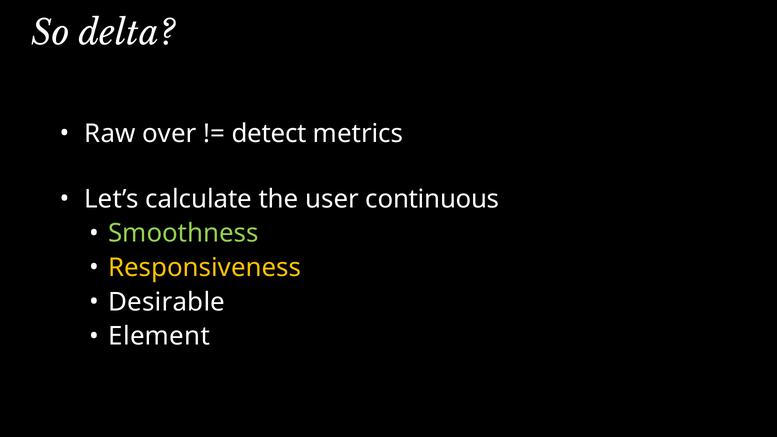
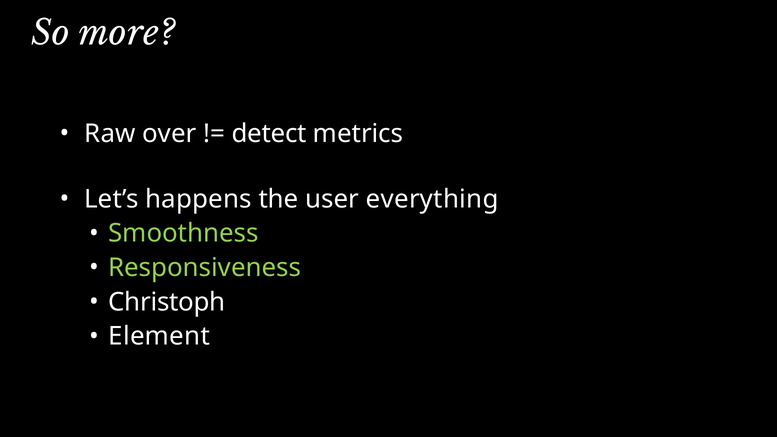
delta: delta -> more (127, 33)
calculate: calculate -> happens (199, 199)
continuous: continuous -> everything (432, 199)
Responsiveness colour: yellow -> light green (205, 268)
Desirable: Desirable -> Christoph (167, 302)
